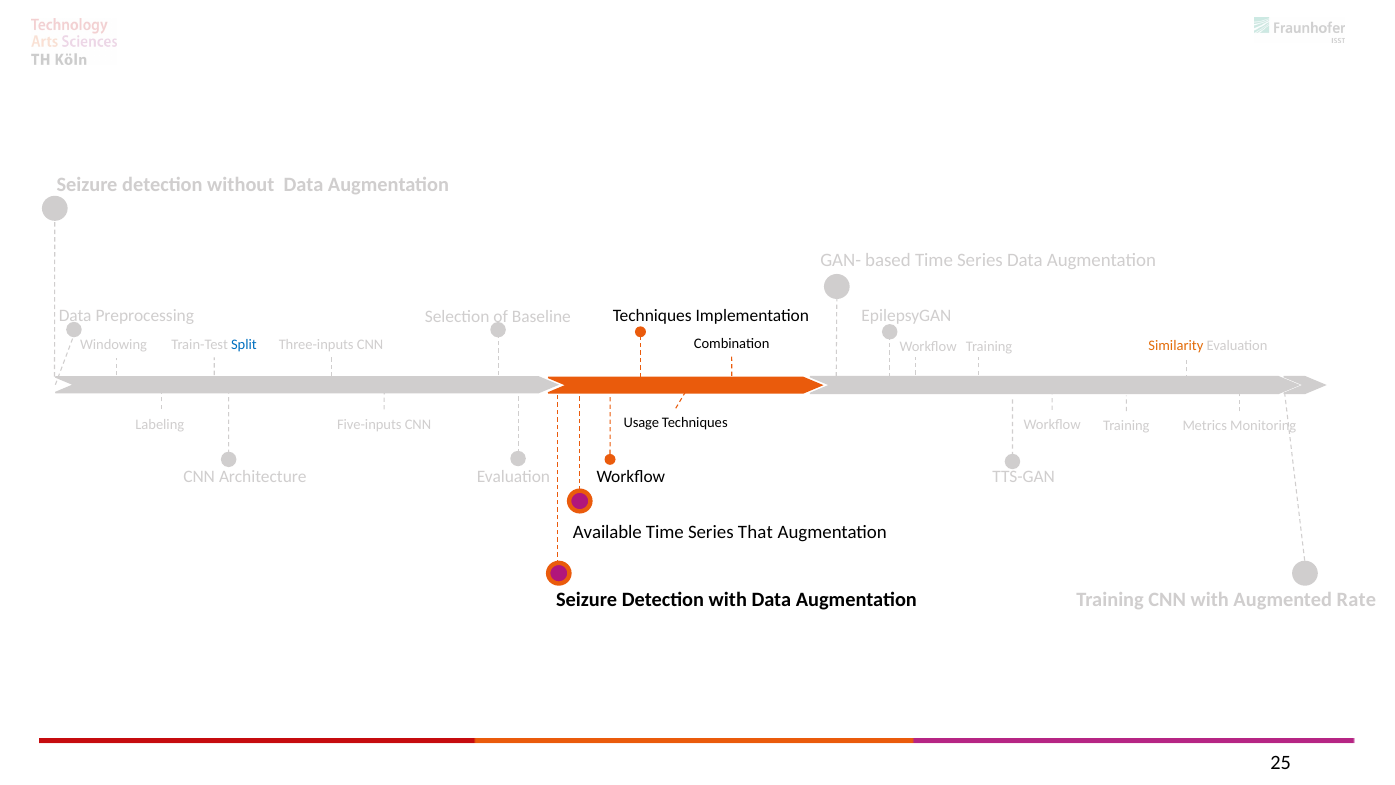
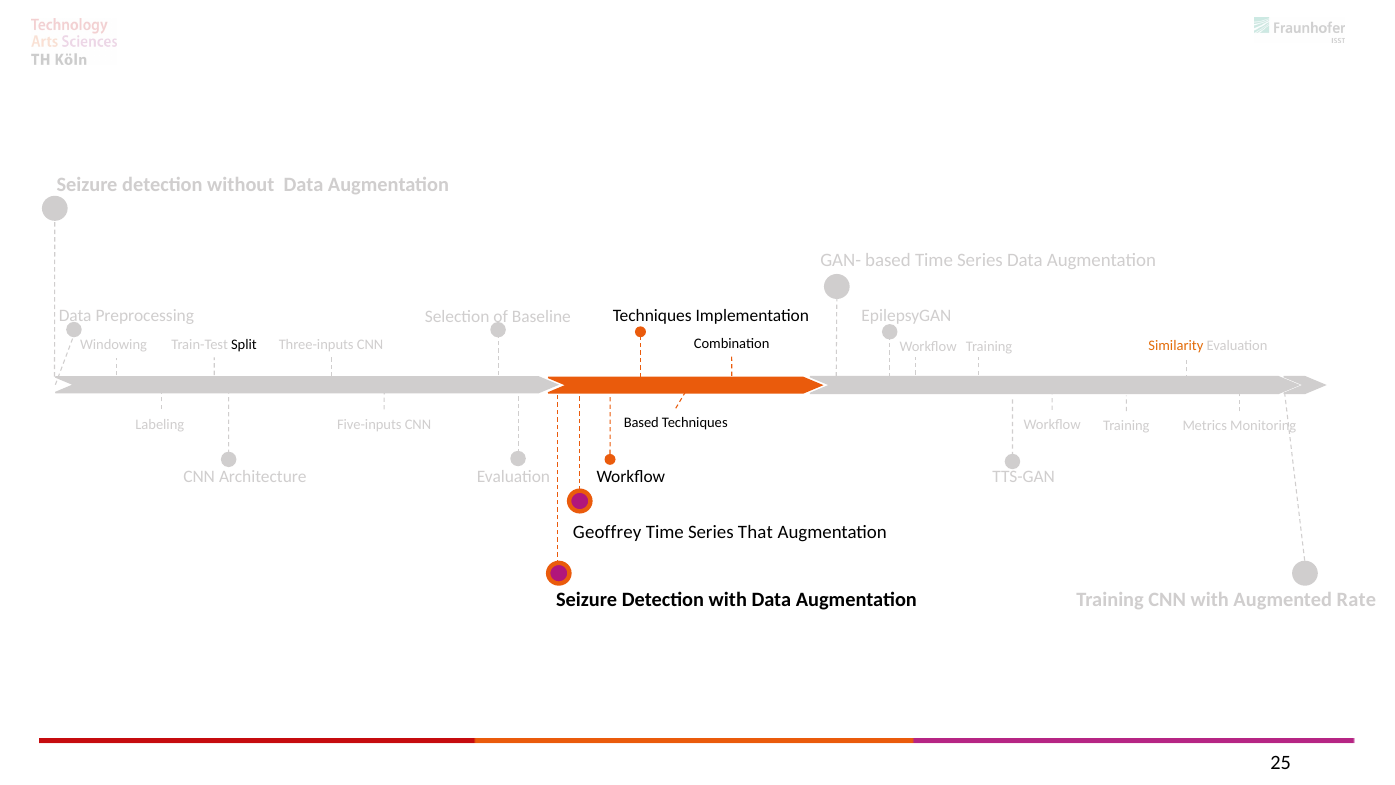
Split colour: blue -> black (244, 344)
Usage: Usage -> Based (641, 423)
Available: Available -> Geoffrey (607, 532)
